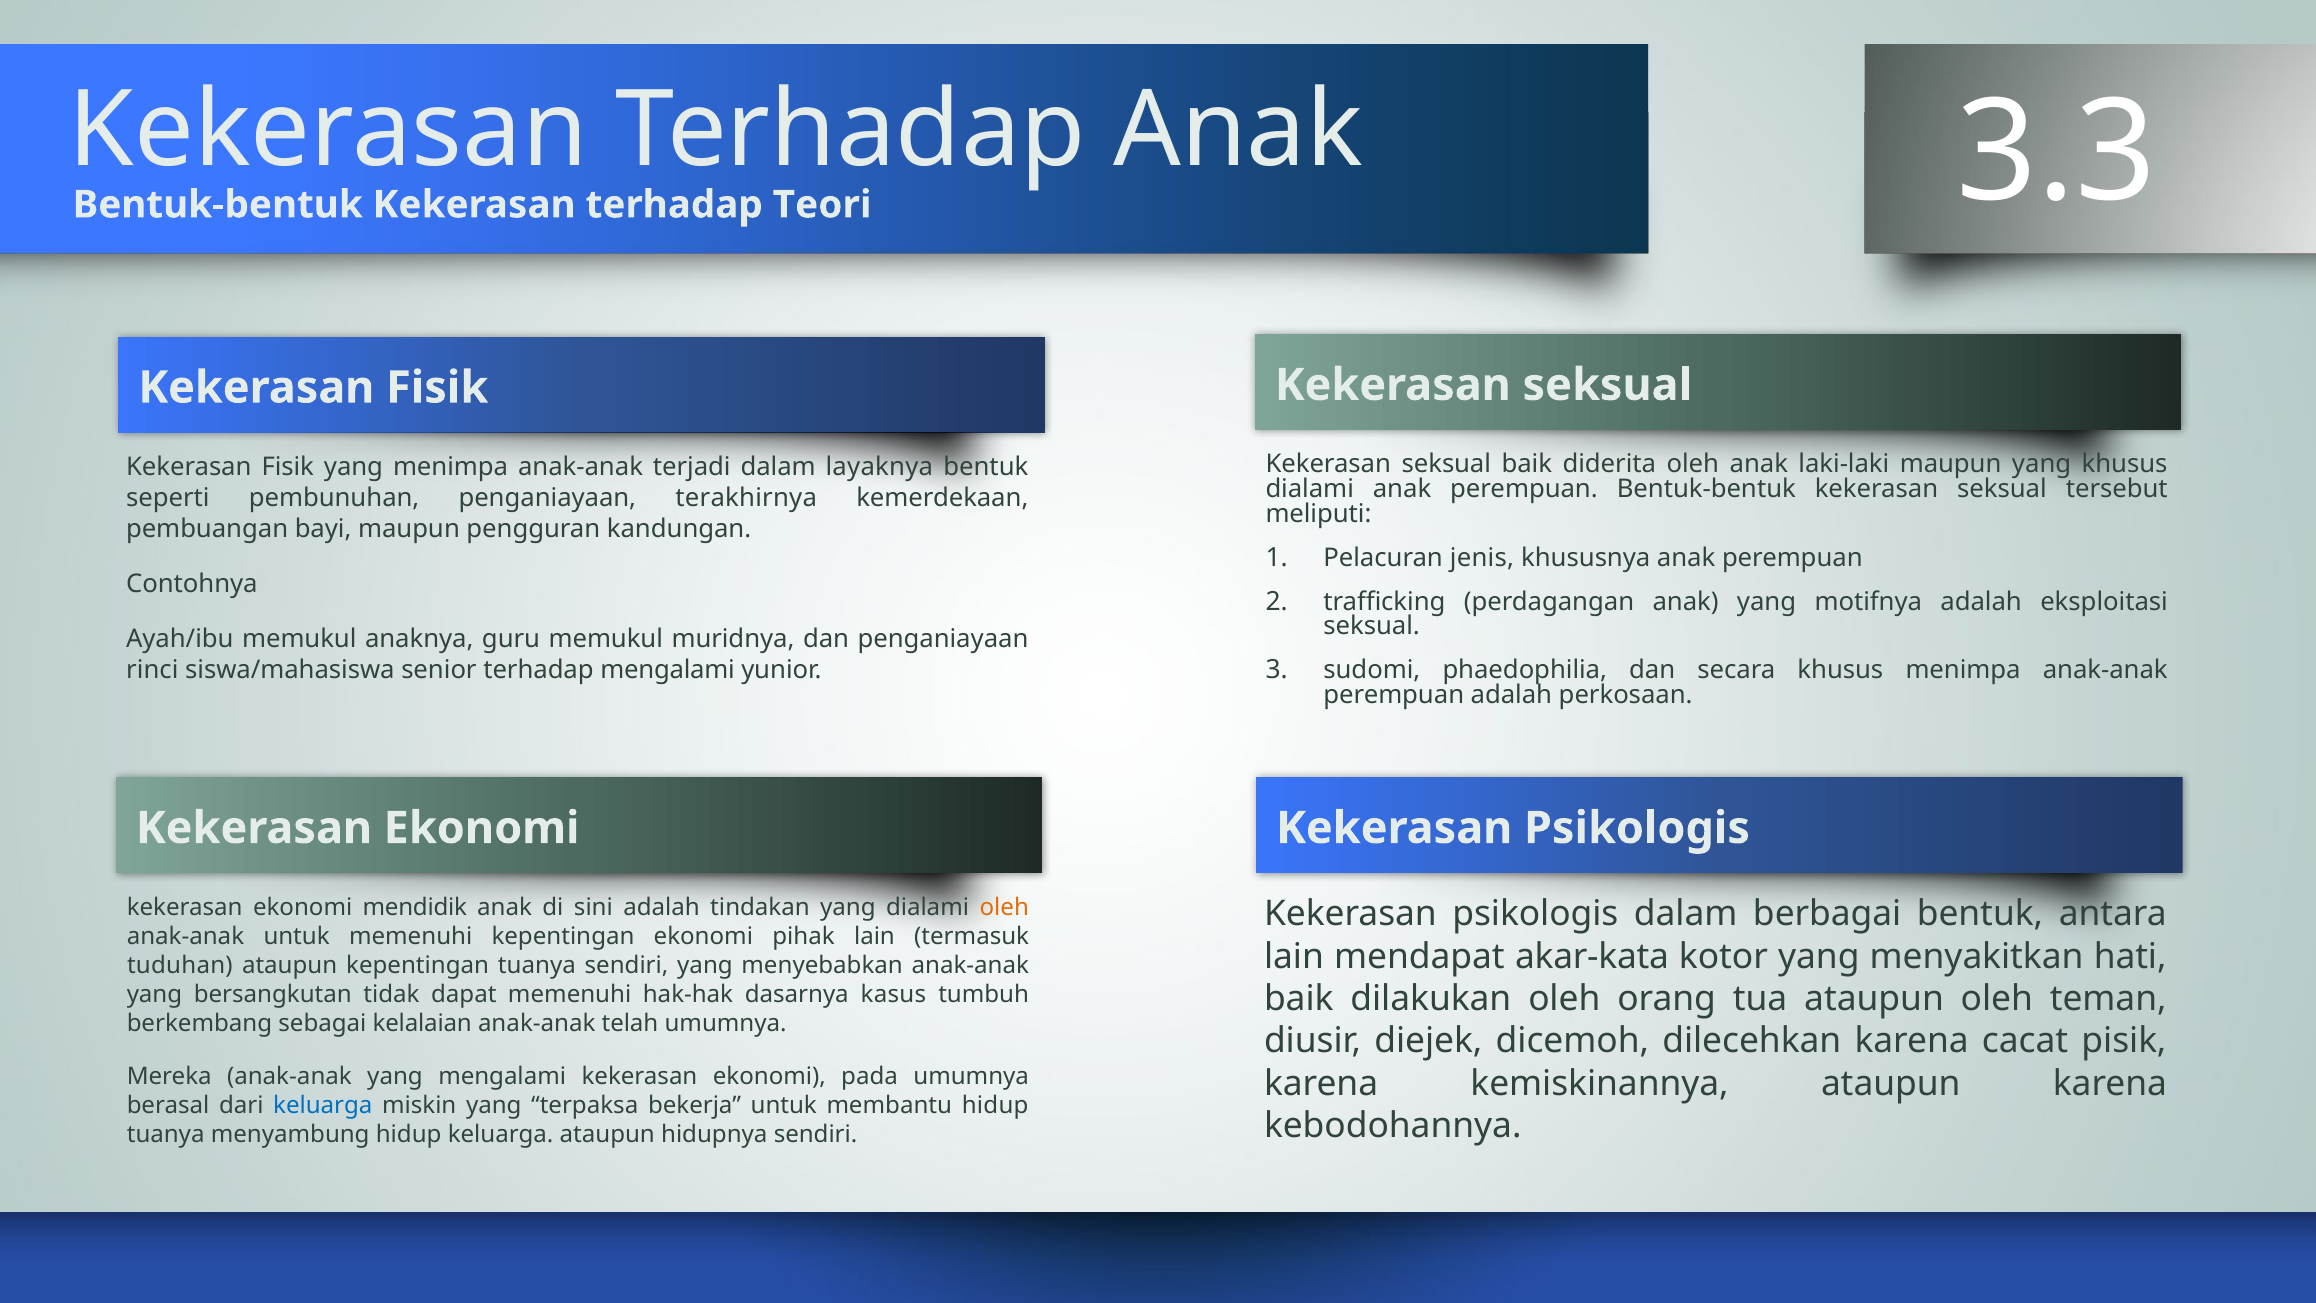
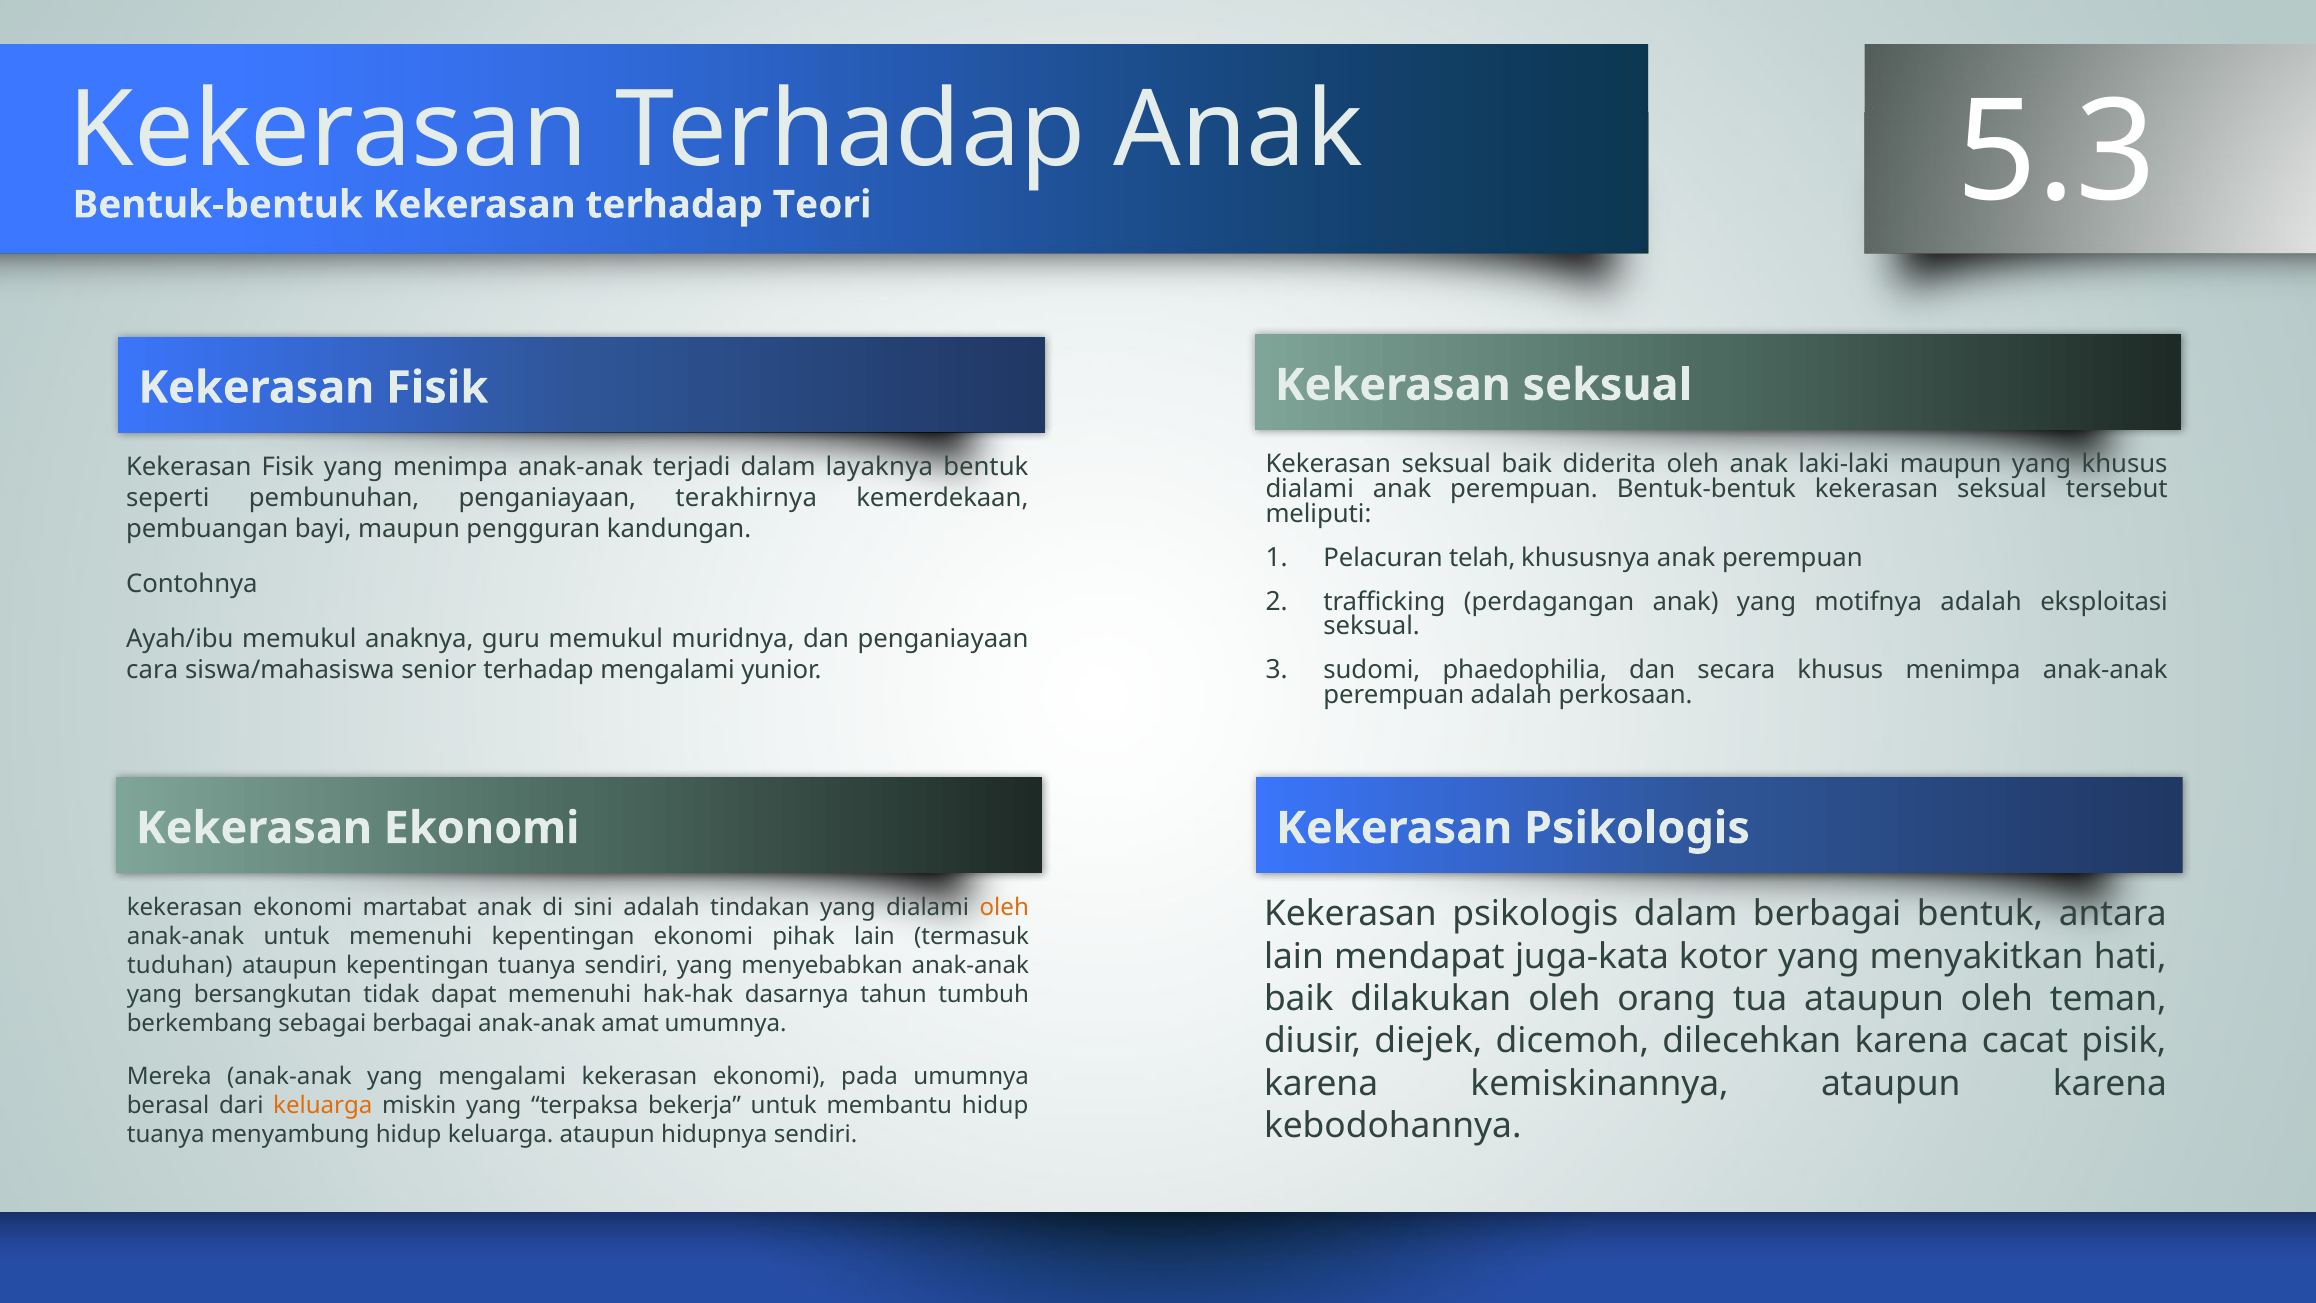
3.3: 3.3 -> 5.3 (2056, 153)
jenis: jenis -> telah (1482, 558)
rinci: rinci -> cara (152, 669)
mendidik: mendidik -> martabat (415, 907)
akar-kata: akar-kata -> juga-kata (1592, 956)
kasus: kasus -> tahun (894, 994)
sebagai kelalaian: kelalaian -> berbagai (422, 1023)
telah: telah -> amat (630, 1023)
keluarga colour: blue -> orange (323, 1105)
